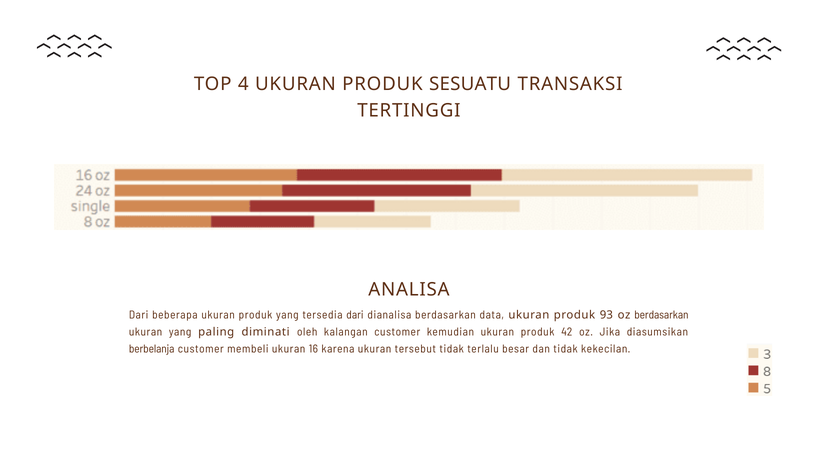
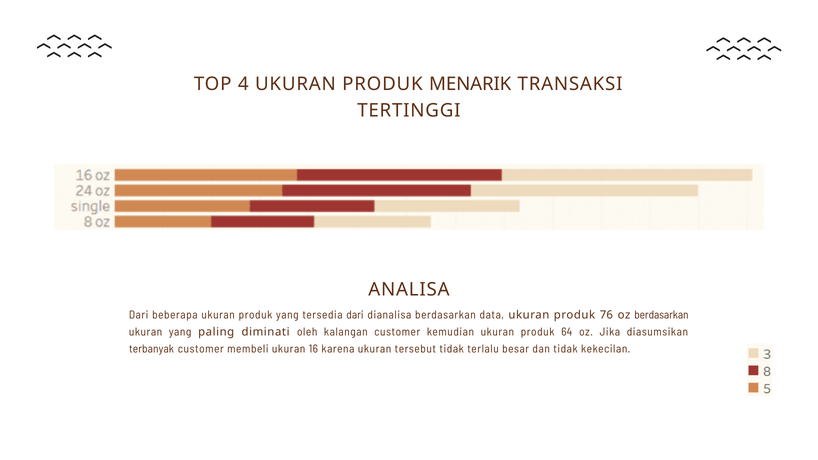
SESUATU: SESUATU -> MENARIK (470, 84)
93: 93 -> 76 (606, 315)
42: 42 -> 64 (567, 332)
berbelanja: berbelanja -> terbanyak (152, 349)
